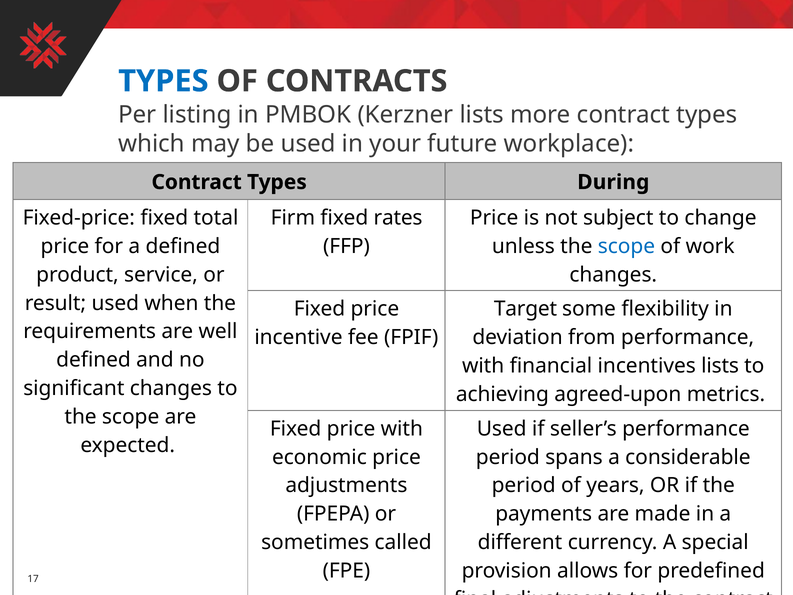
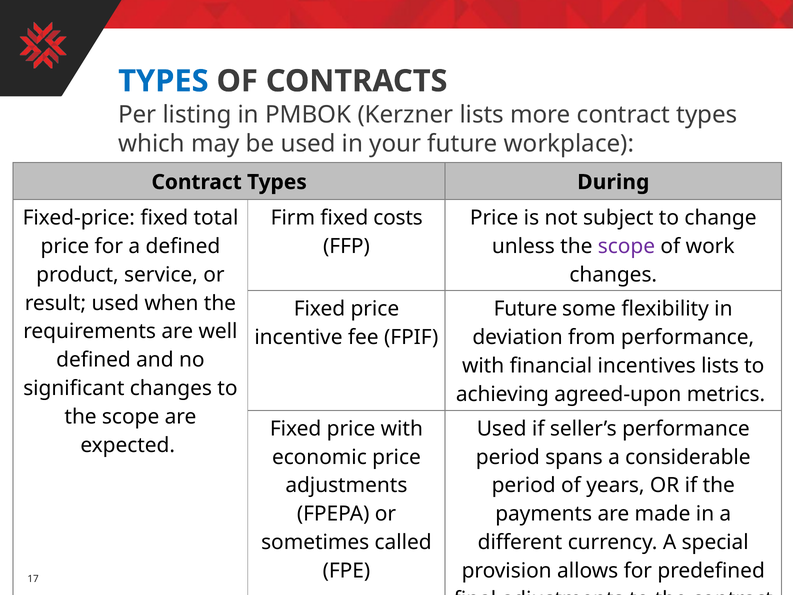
rates: rates -> costs (398, 218)
scope colour: blue -> purple (626, 246)
Target: Target -> Future (525, 309)
